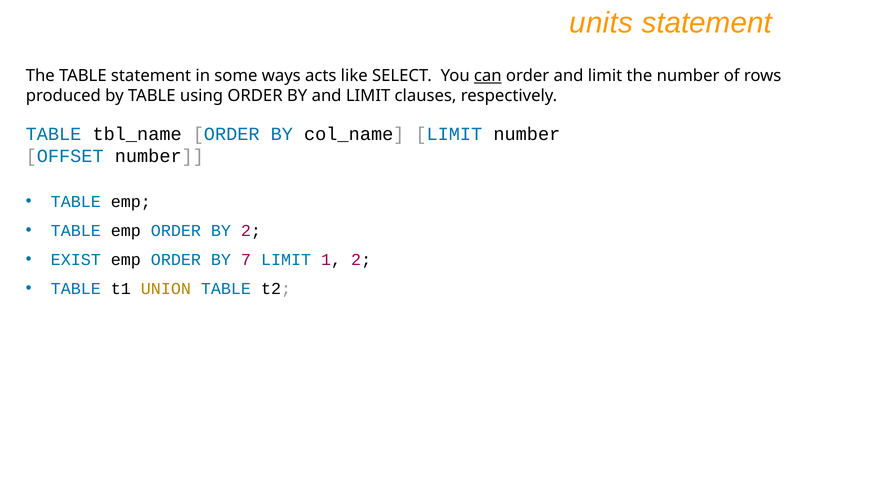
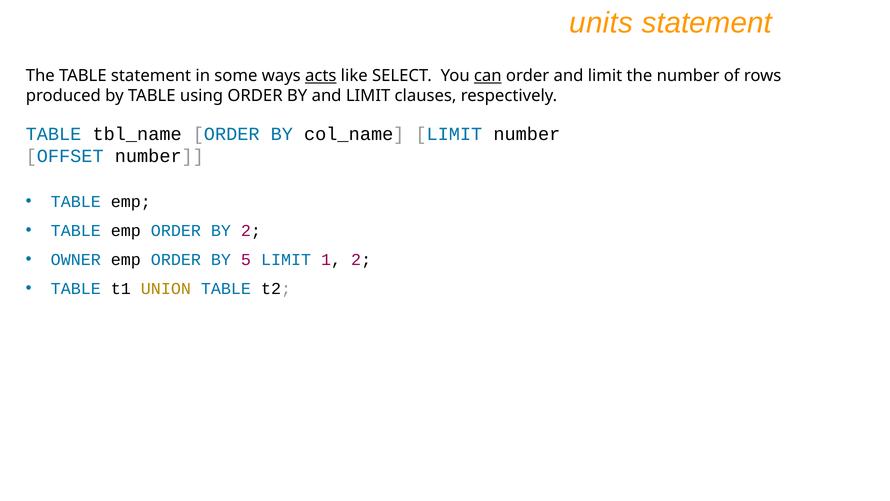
acts underline: none -> present (321, 76)
EXIST: EXIST -> OWNER (76, 259)
7: 7 -> 5 (246, 259)
